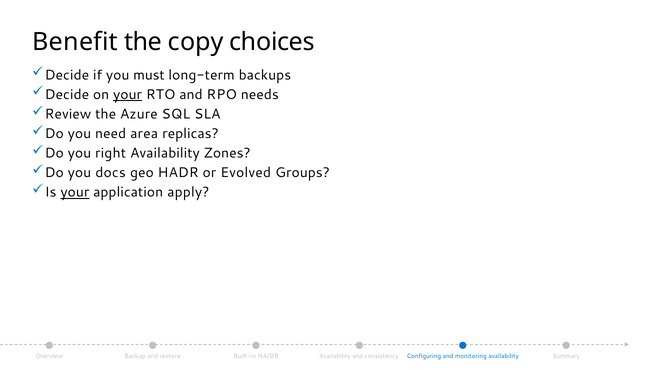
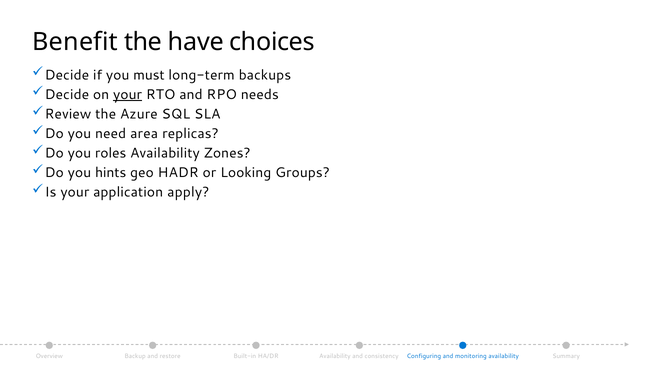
copy: copy -> have (196, 42)
right: right -> roles (111, 153)
docs: docs -> hints (111, 173)
Evolved: Evolved -> Looking (246, 173)
your underline: present -> none (75, 192)
